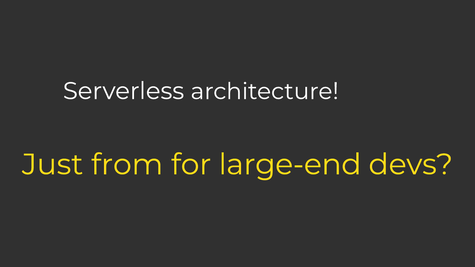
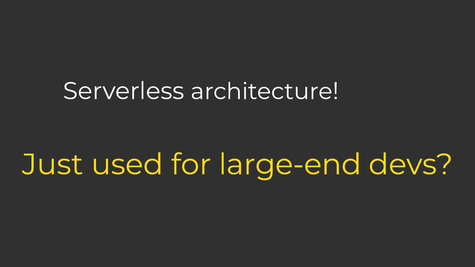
from: from -> used (127, 165)
